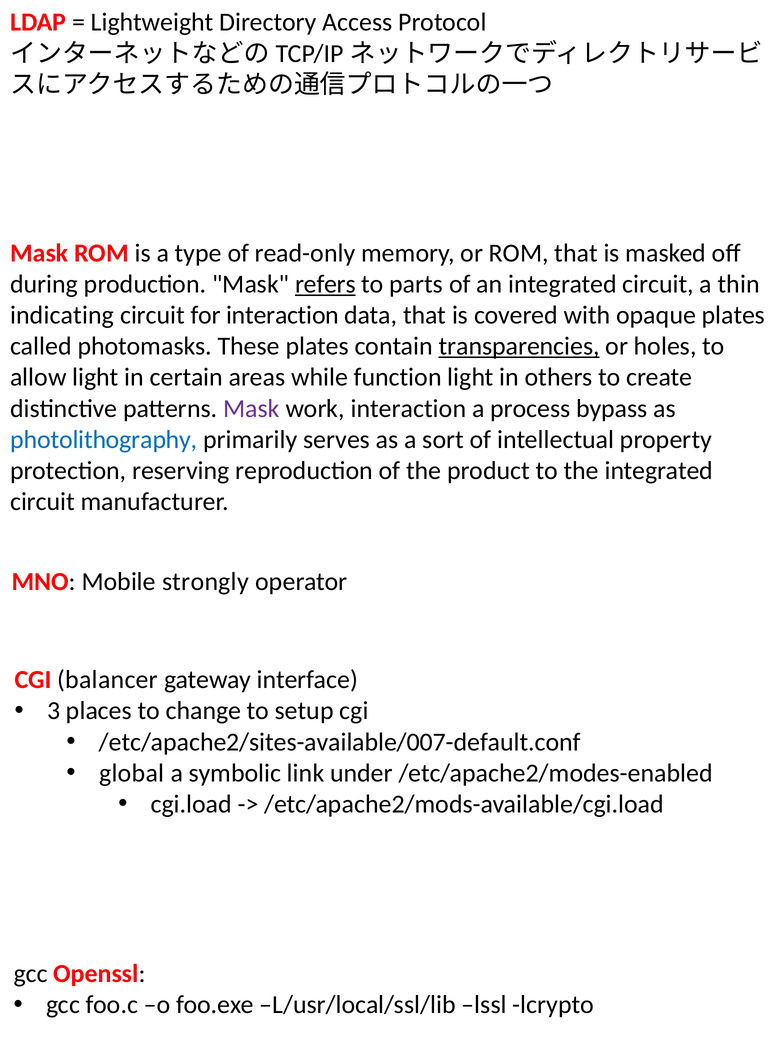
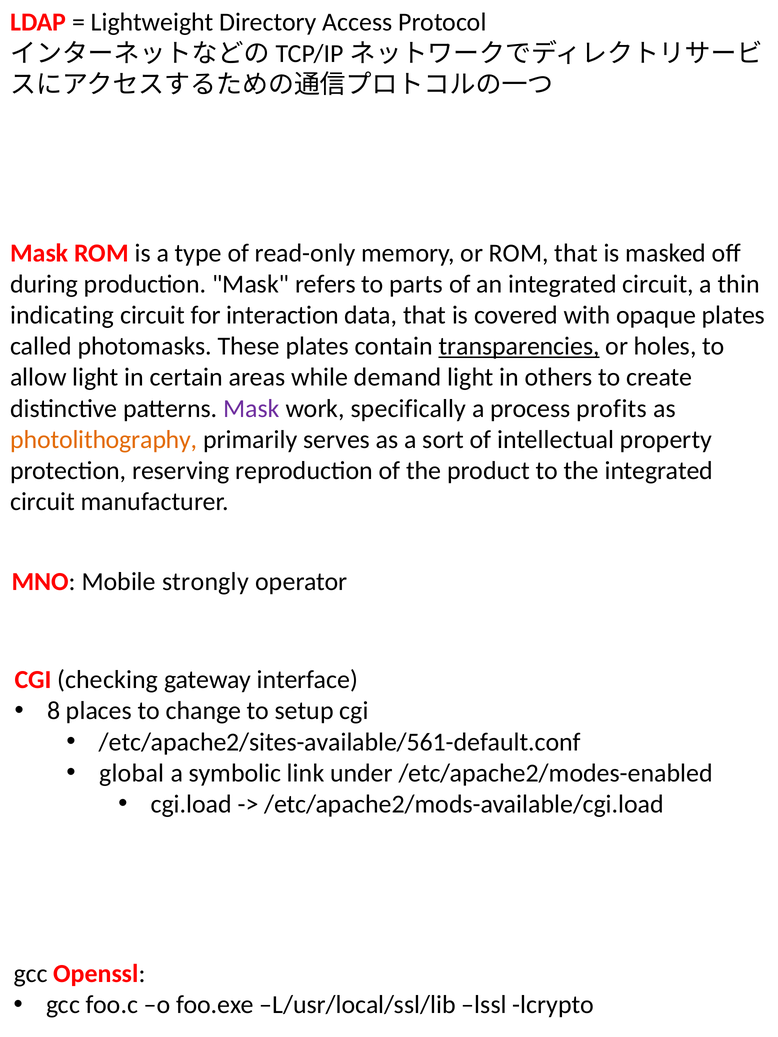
refers underline: present -> none (325, 284)
function: function -> demand (398, 378)
work interaction: interaction -> specifically (408, 409)
bypass: bypass -> profits (612, 409)
photolithography colour: blue -> orange (104, 440)
balancer: balancer -> checking (108, 680)
3: 3 -> 8 (54, 711)
/etc/apache2/sites-available/007-default.conf: /etc/apache2/sites-available/007-default.conf -> /etc/apache2/sites-available/561-default.conf (340, 742)
